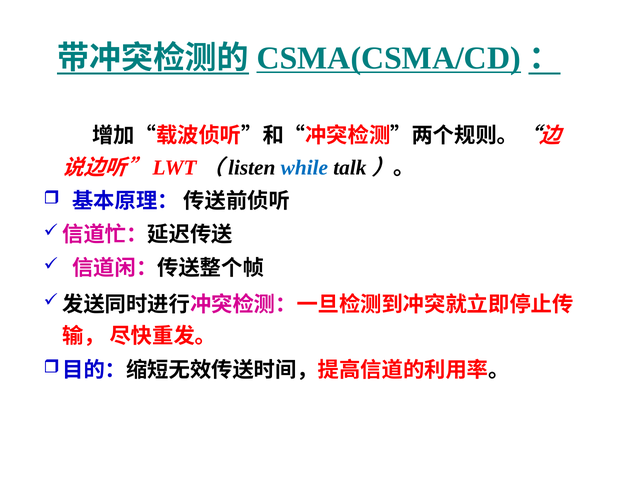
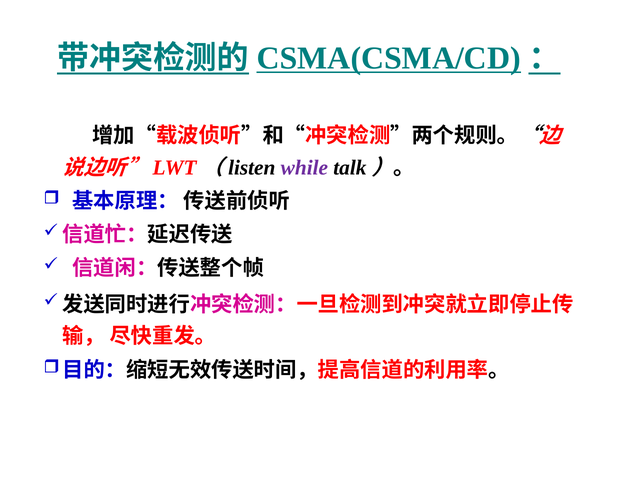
while colour: blue -> purple (304, 168)
